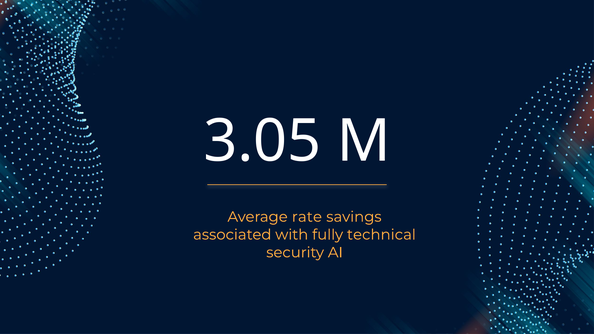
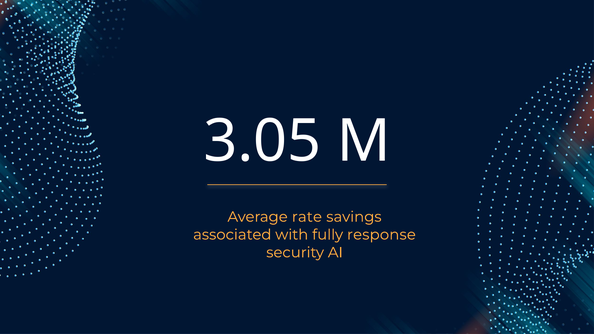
technical: technical -> response (381, 235)
